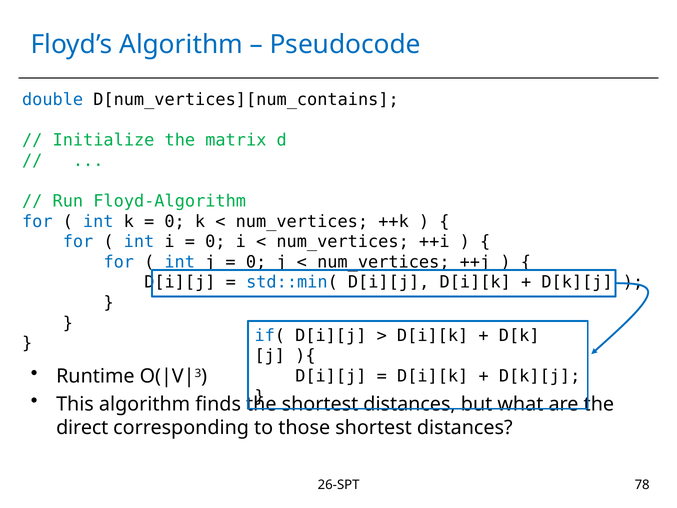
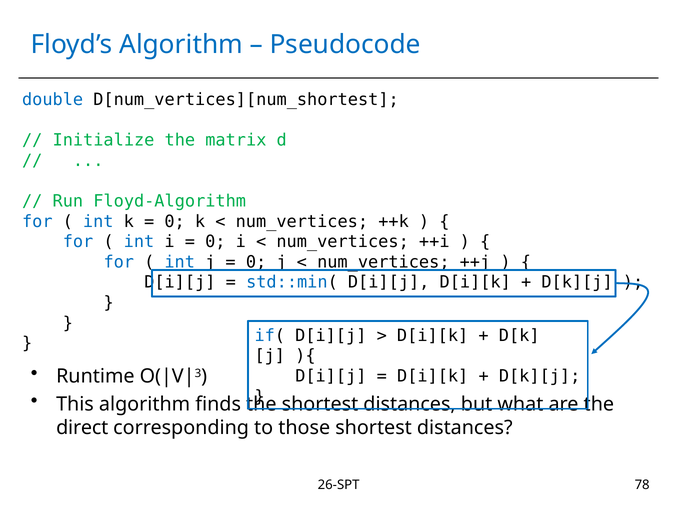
D[num_vertices][num_contains: D[num_vertices][num_contains -> D[num_vertices][num_shortest (246, 99)
